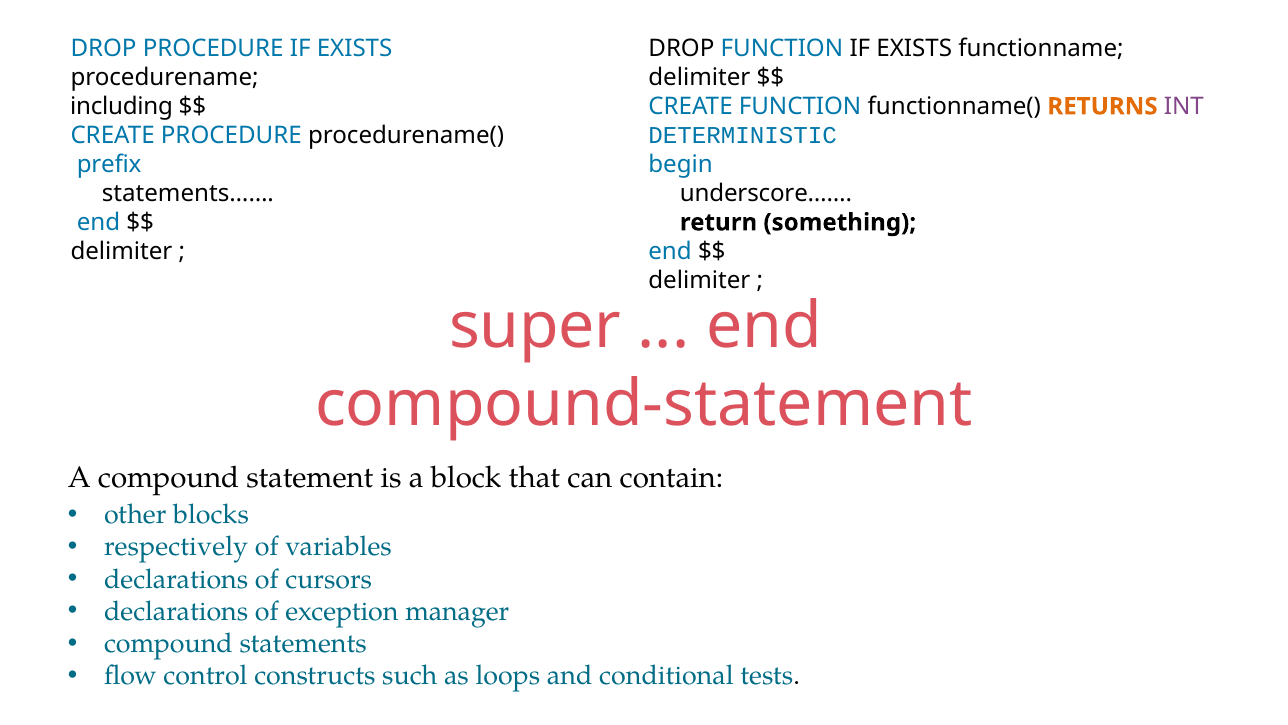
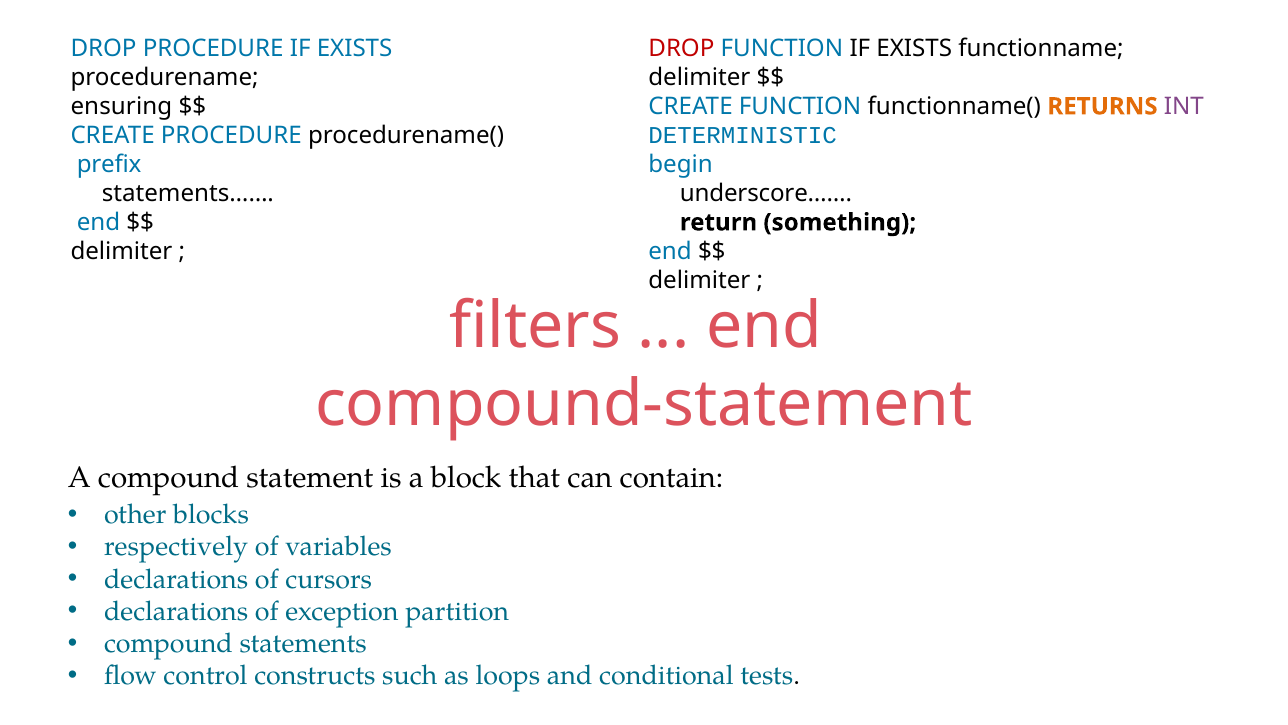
DROP colour: black -> red (681, 48)
including: including -> ensuring (121, 106)
super: super -> filters (535, 326)
manager: manager -> partition (457, 611)
